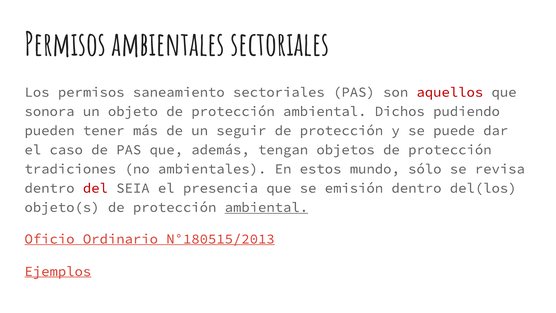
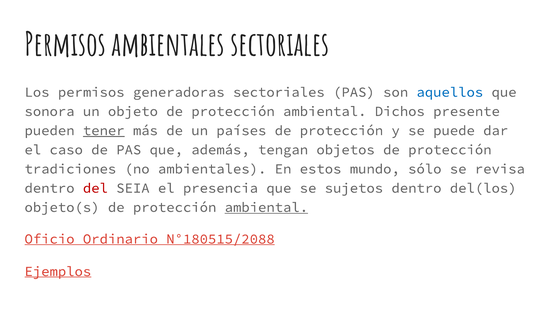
saneamiento: saneamiento -> generadoras (179, 92)
aquellos colour: red -> blue (450, 92)
pudiendo: pudiendo -> presente (467, 111)
tener underline: none -> present (104, 130)
seguir: seguir -> países (241, 130)
emisión: emisión -> sujetos (354, 188)
N°180515/2013: N°180515/2013 -> N°180515/2088 (221, 239)
